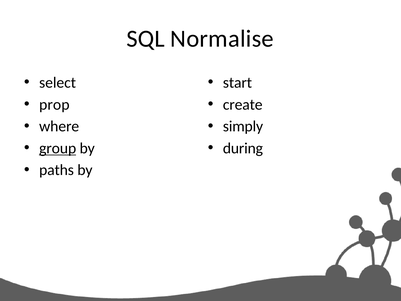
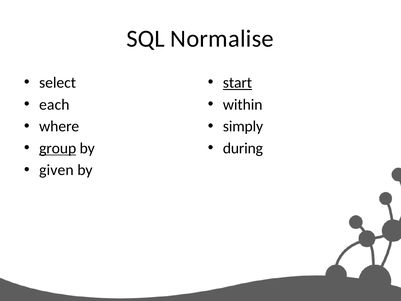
start underline: none -> present (237, 83)
prop: prop -> each (54, 104)
create: create -> within (243, 104)
paths: paths -> given (56, 170)
